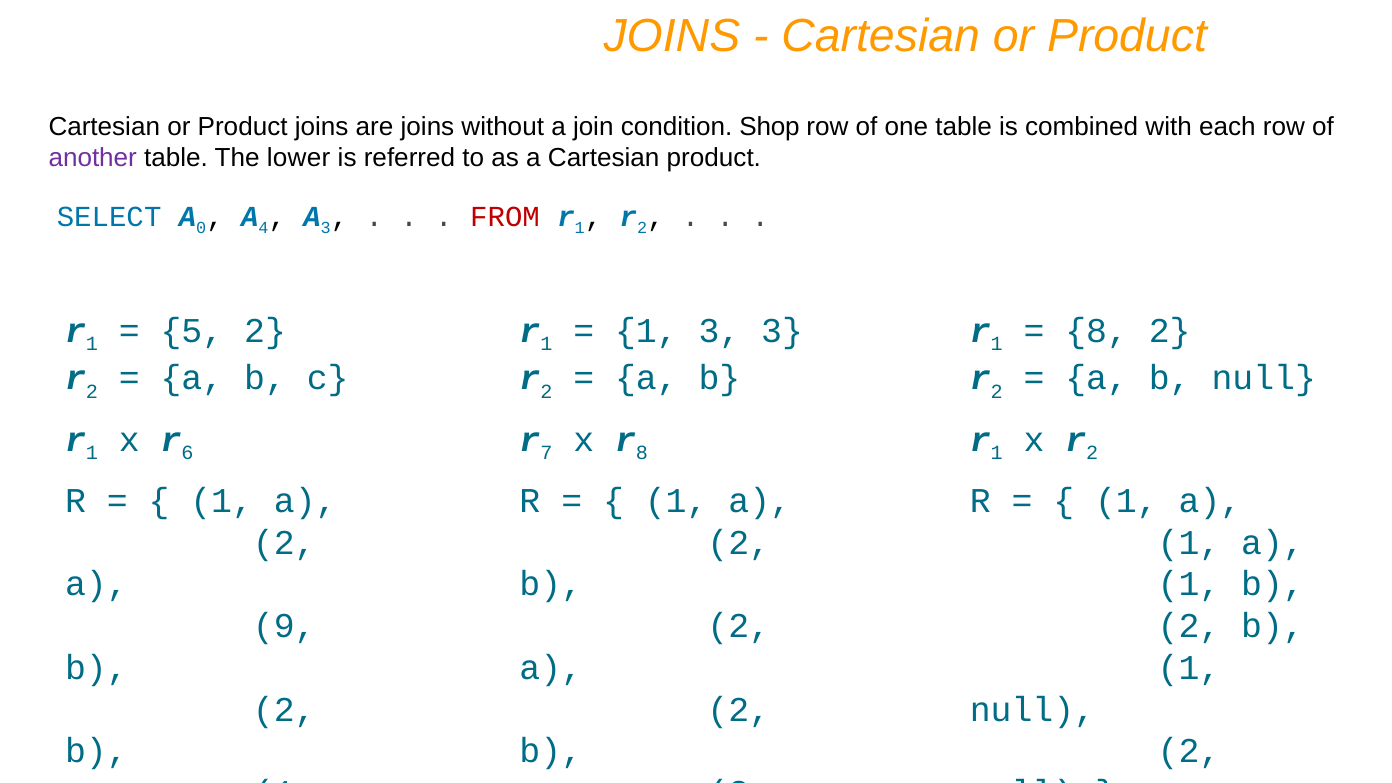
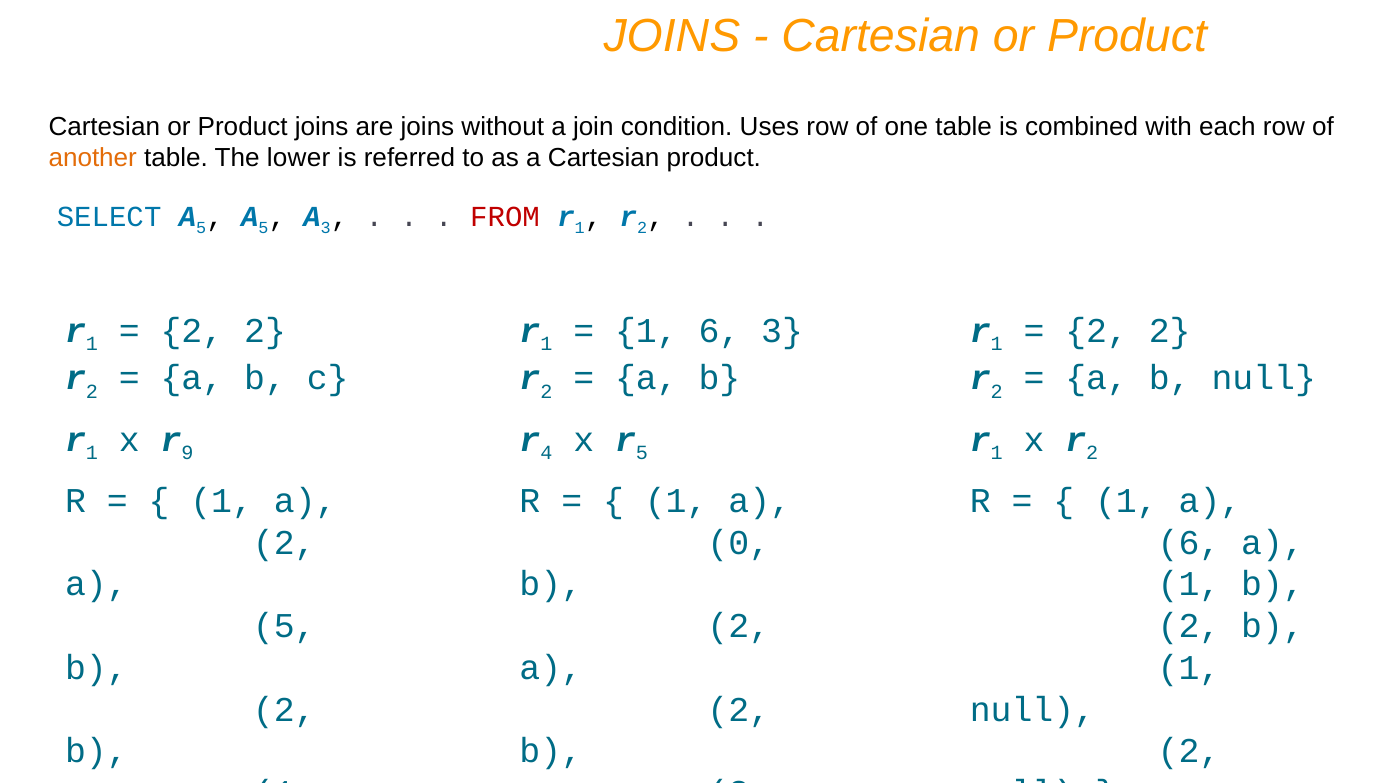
Shop: Shop -> Uses (769, 127)
another colour: purple -> orange (93, 158)
SELECT A 0: 0 -> 5 (201, 228)
4: 4 -> 5 (264, 228)
5: 5 -> 2 (192, 331)
1 3: 3 -> 6 (719, 331)
8: 8 -> 2 (1097, 331)
6: 6 -> 9 (187, 453)
r 7: 7 -> 4 (546, 453)
r 8: 8 -> 5 (642, 453)
2: 2 -> 0 (739, 543)
1: 1 -> 6 (1189, 543)
9: 9 -> 5 (284, 626)
